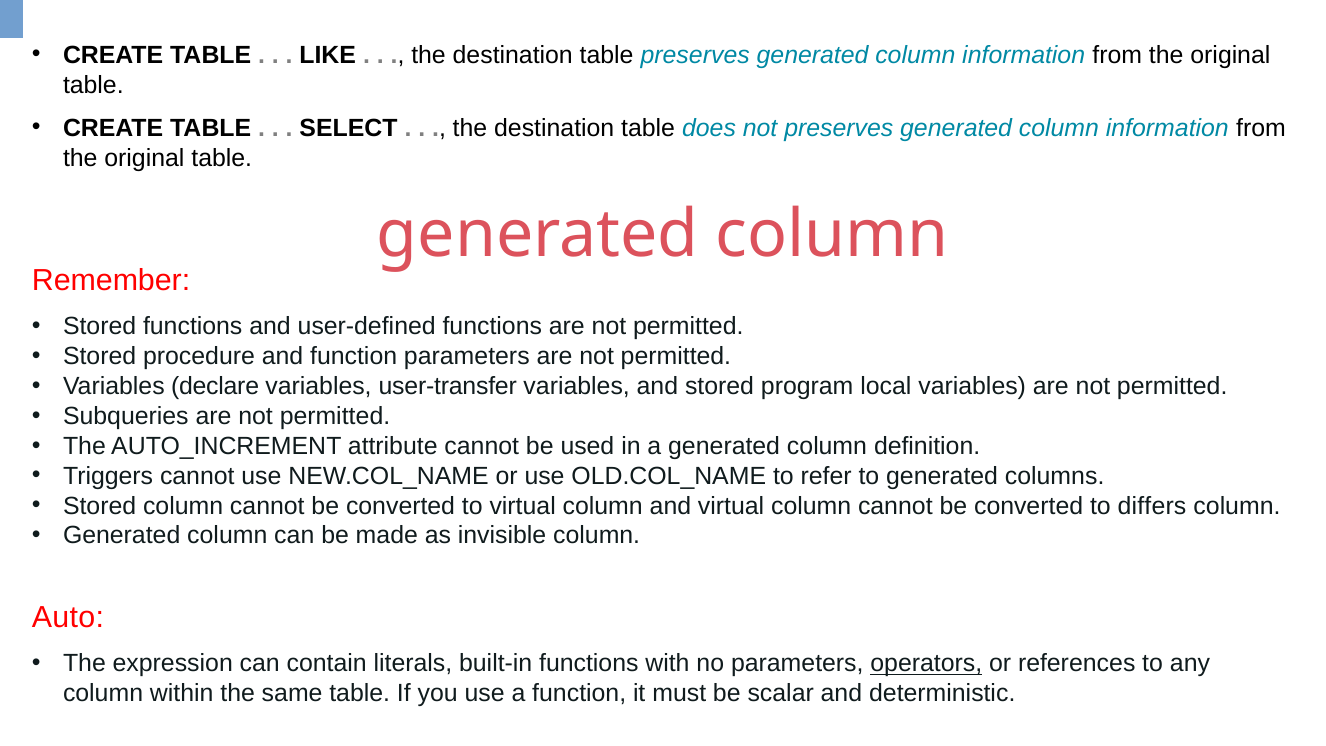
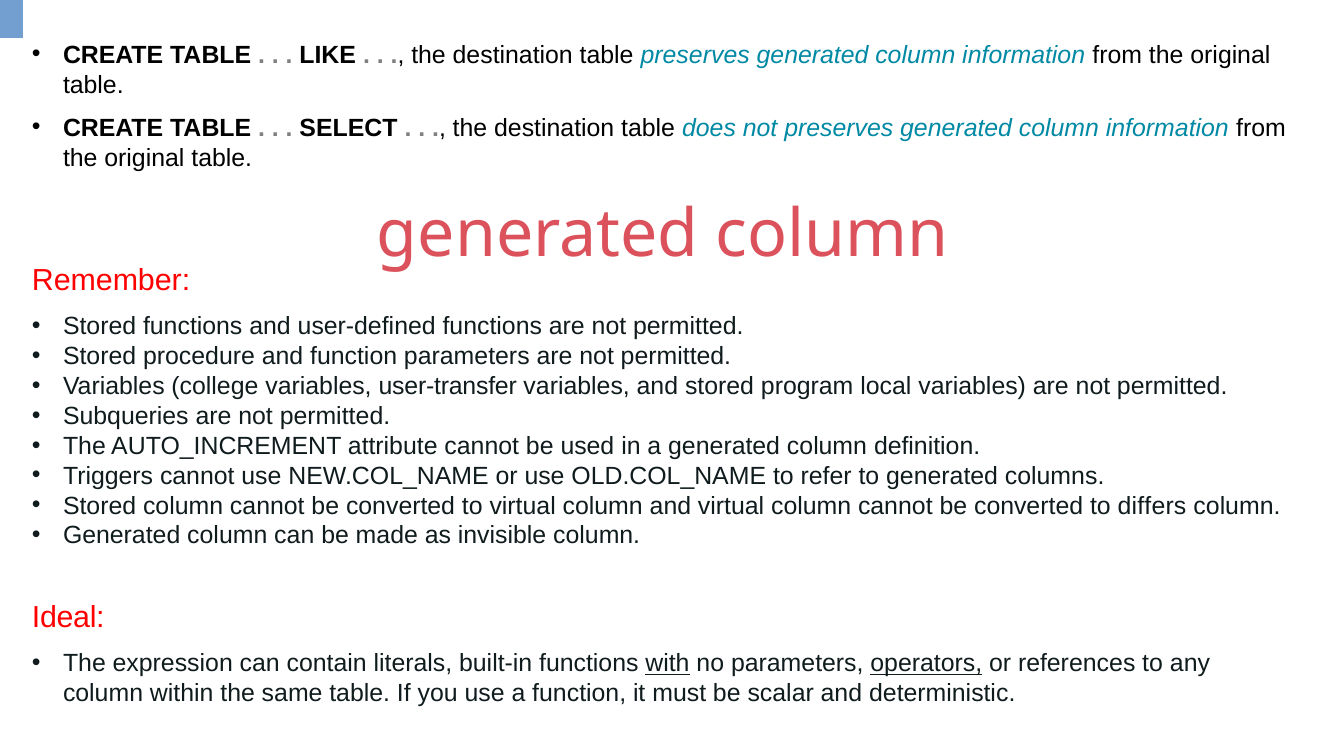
declare: declare -> college (215, 386)
Auto: Auto -> Ideal (68, 617)
with underline: none -> present (667, 663)
